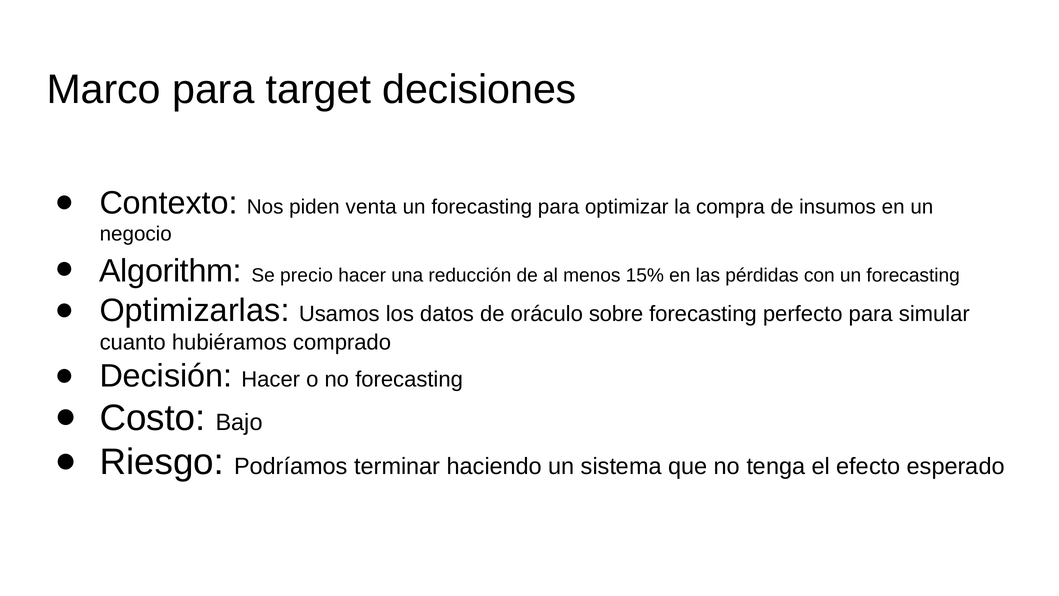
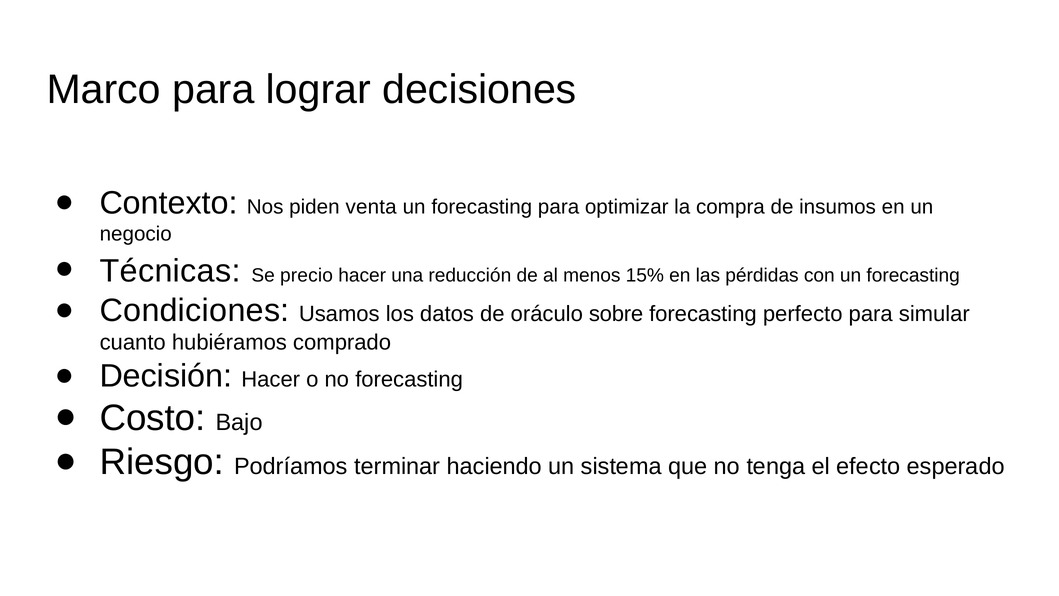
target: target -> lograr (318, 90)
Algorithm: Algorithm -> Técnicas (170, 271)
Optimizarlas: Optimizarlas -> Condiciones (195, 311)
